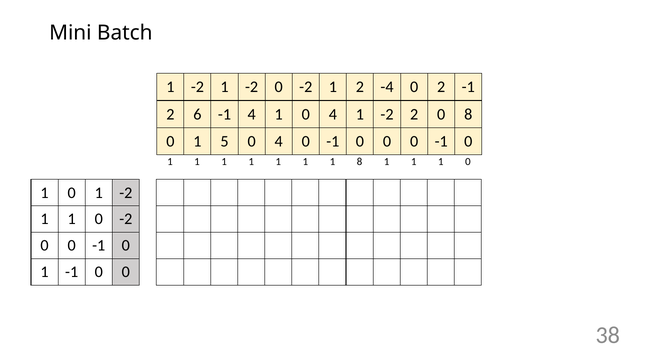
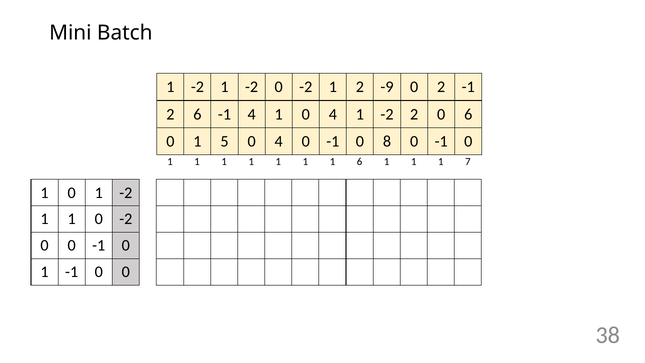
-4: -4 -> -9 (387, 87)
0 8: 8 -> 6 (468, 114)
0 -1 0 0: 0 -> 8 (387, 141)
1 8: 8 -> 6 (360, 162)
1 1 1 0: 0 -> 7 (468, 162)
